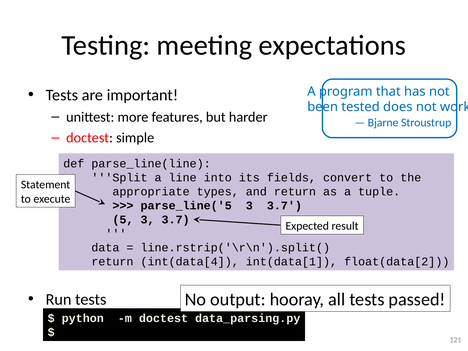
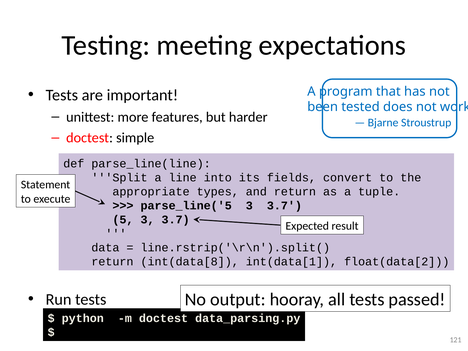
int(data[4: int(data[4 -> int(data[8 (190, 262)
